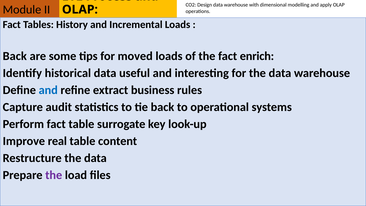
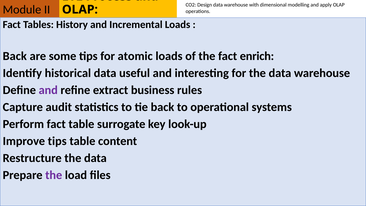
moved: moved -> atomic (135, 56)
and colour: blue -> purple (48, 90)
Improve real: real -> tips (57, 141)
